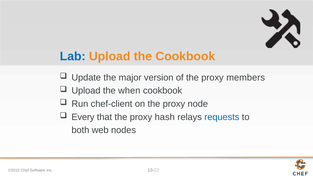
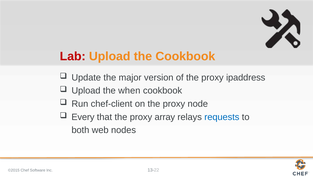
Lab colour: blue -> red (73, 56)
members: members -> ipaddress (246, 78)
hash: hash -> array (165, 117)
